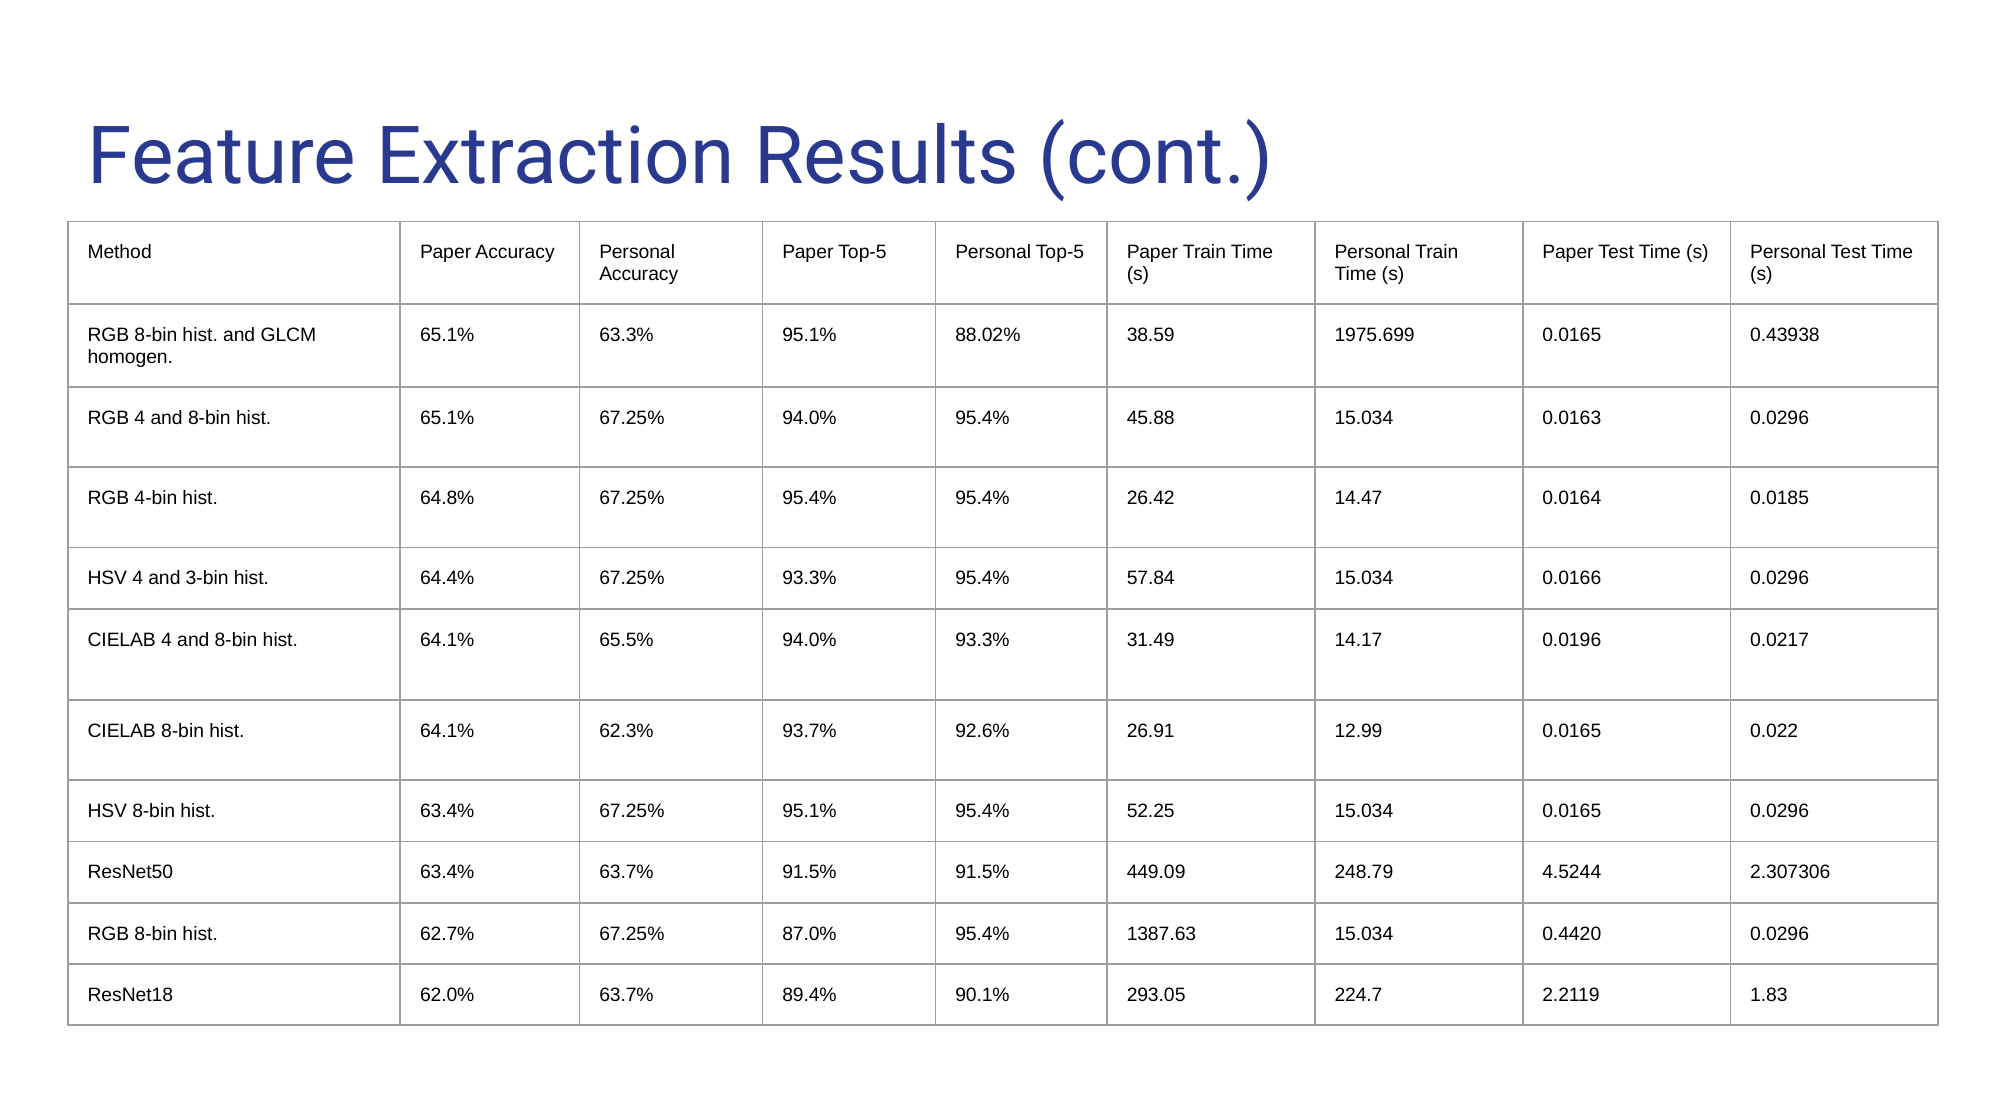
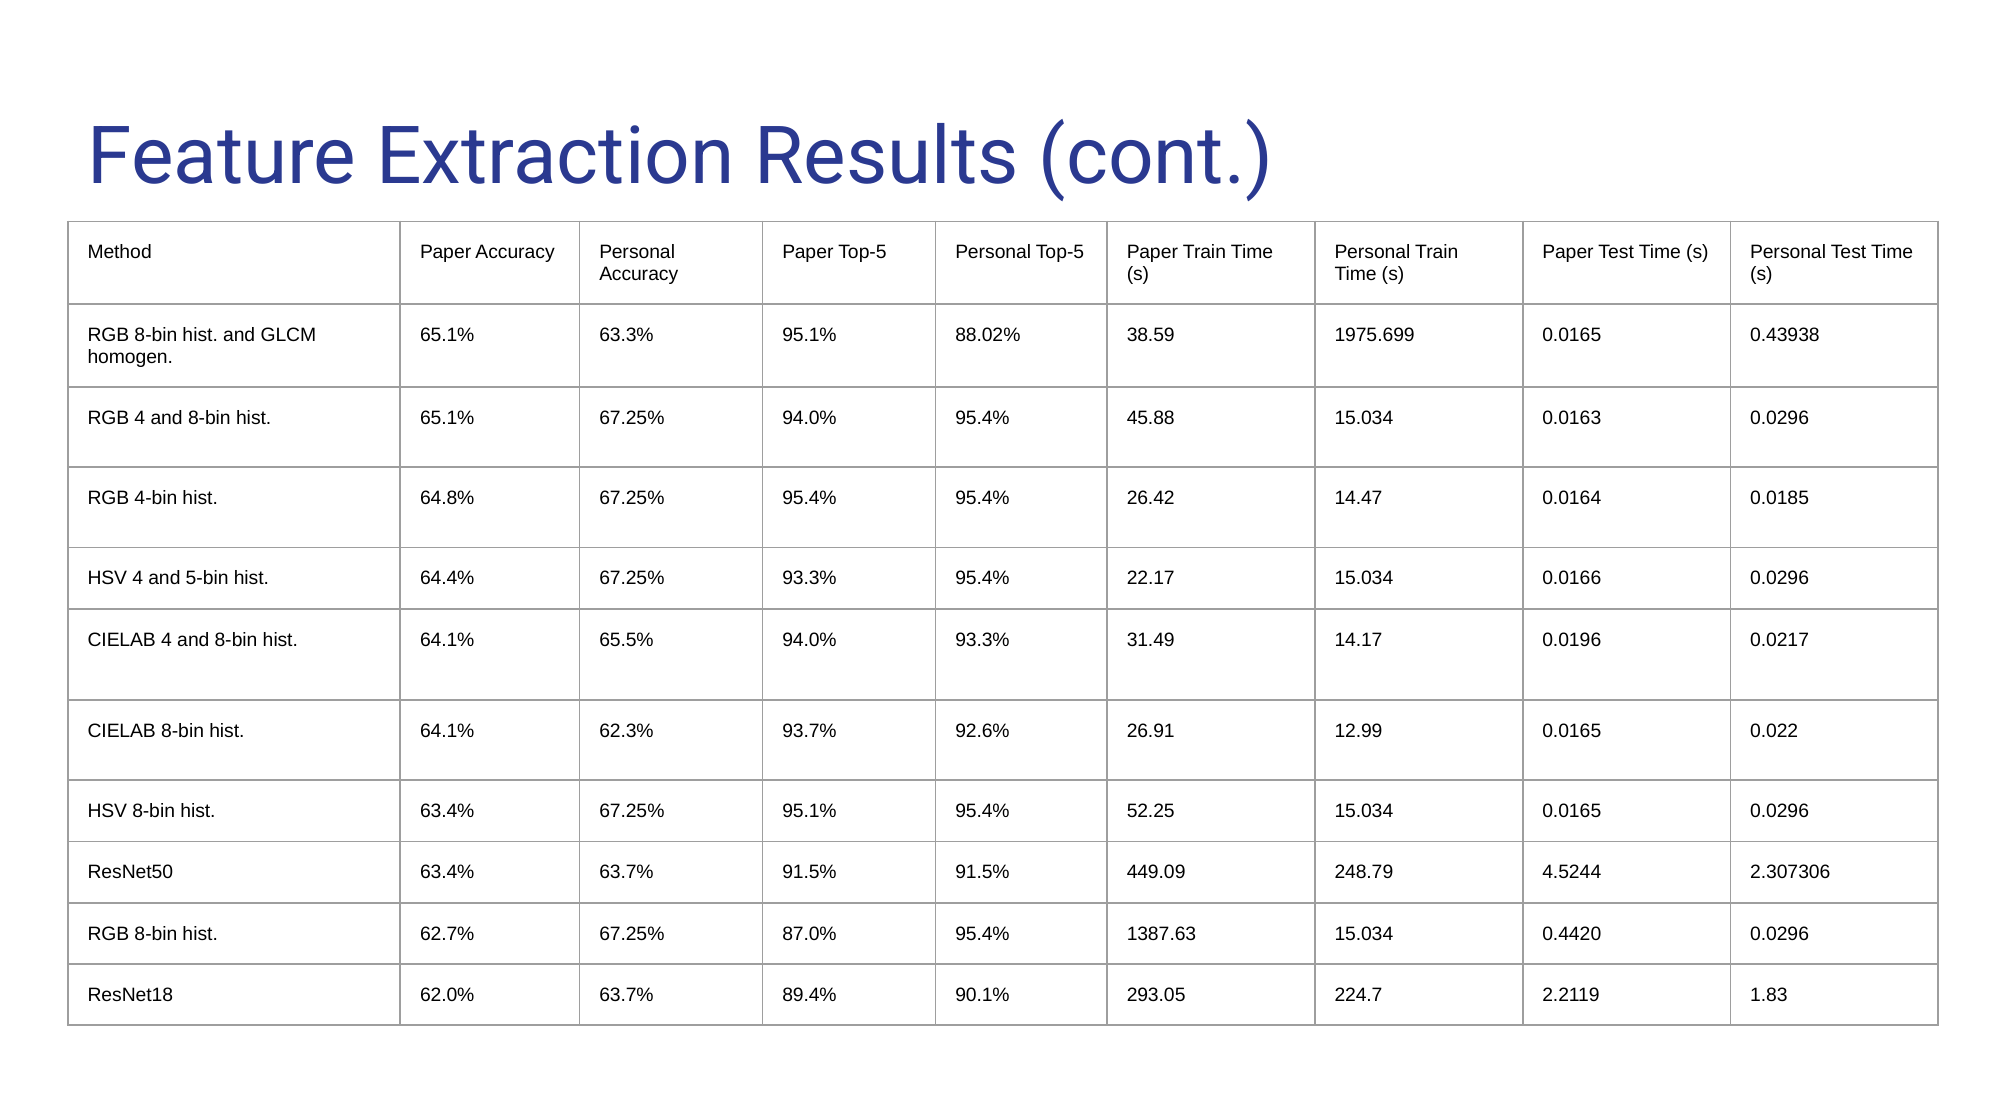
3-bin: 3-bin -> 5-bin (207, 578)
57.84: 57.84 -> 22.17 (1151, 578)
